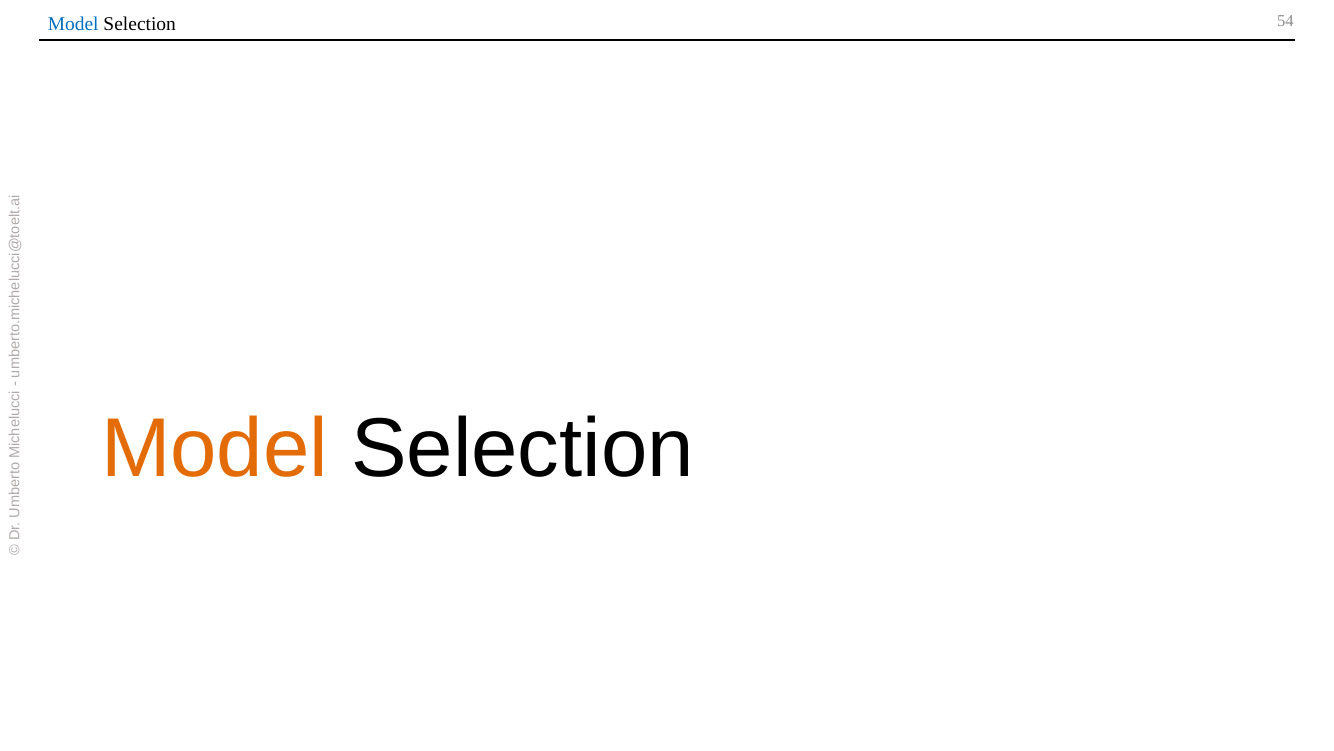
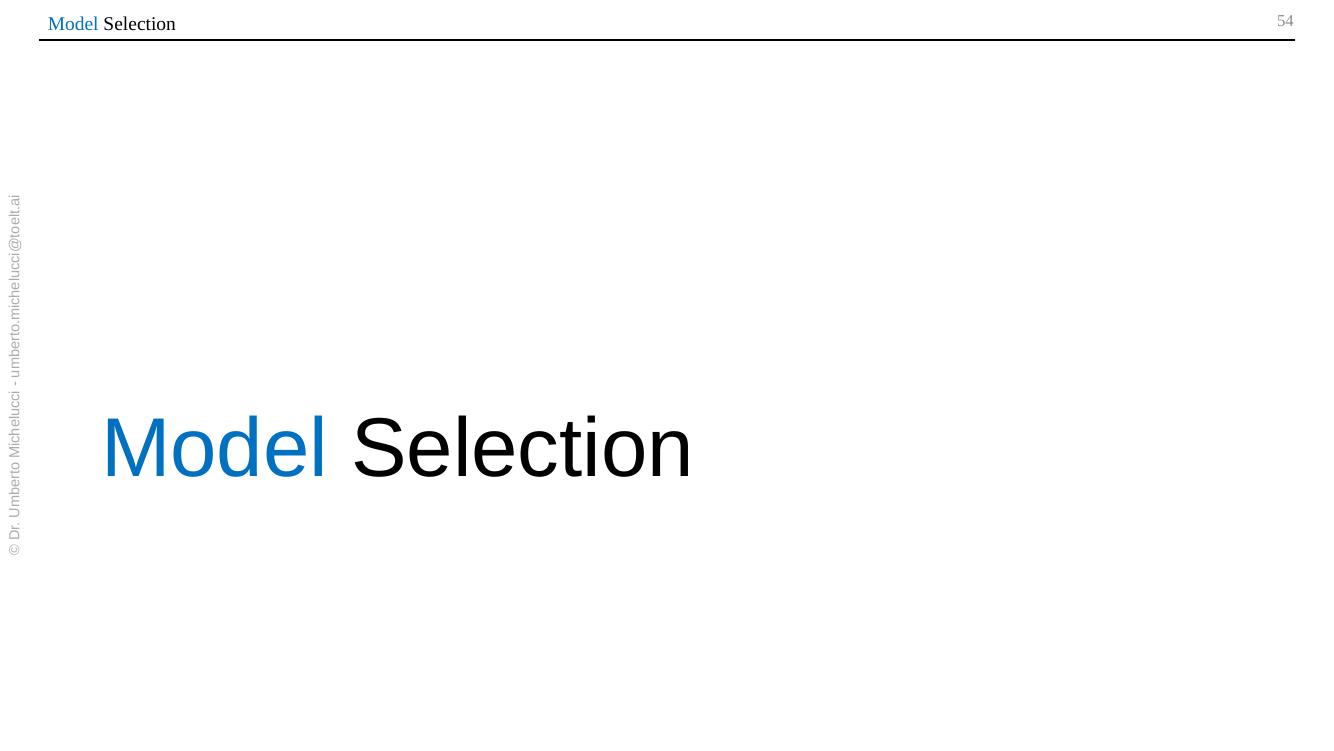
Model colour: orange -> blue (215, 449)
